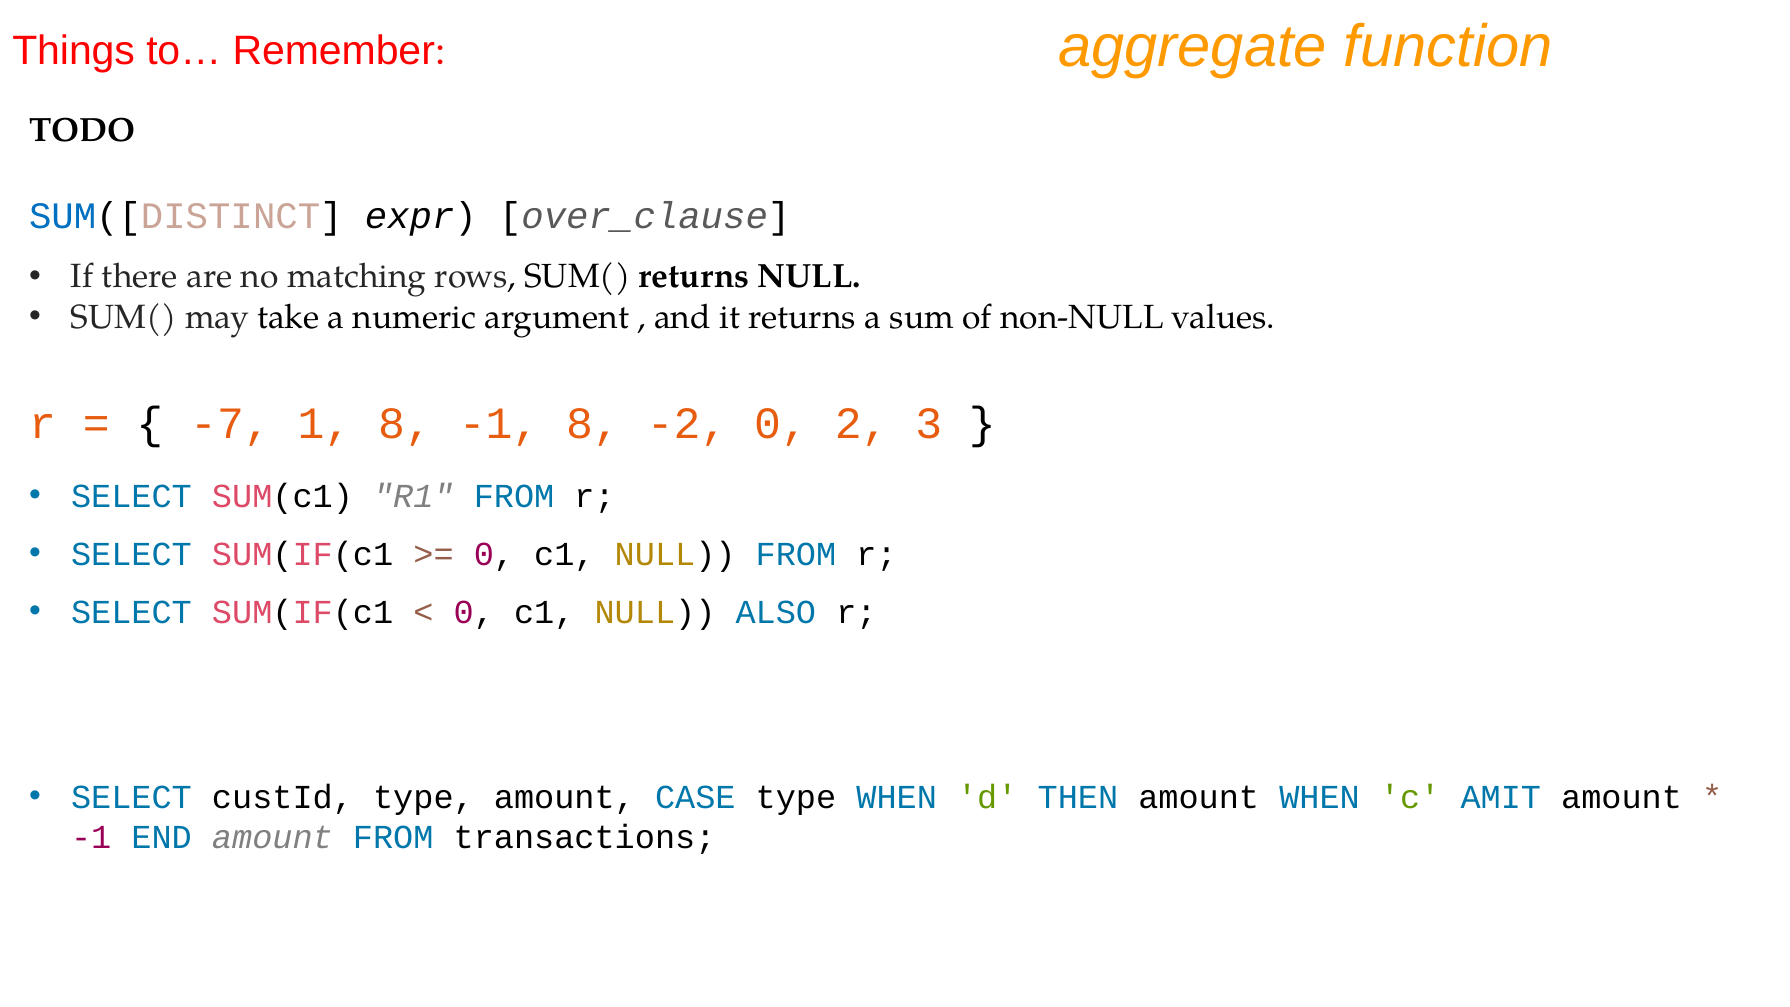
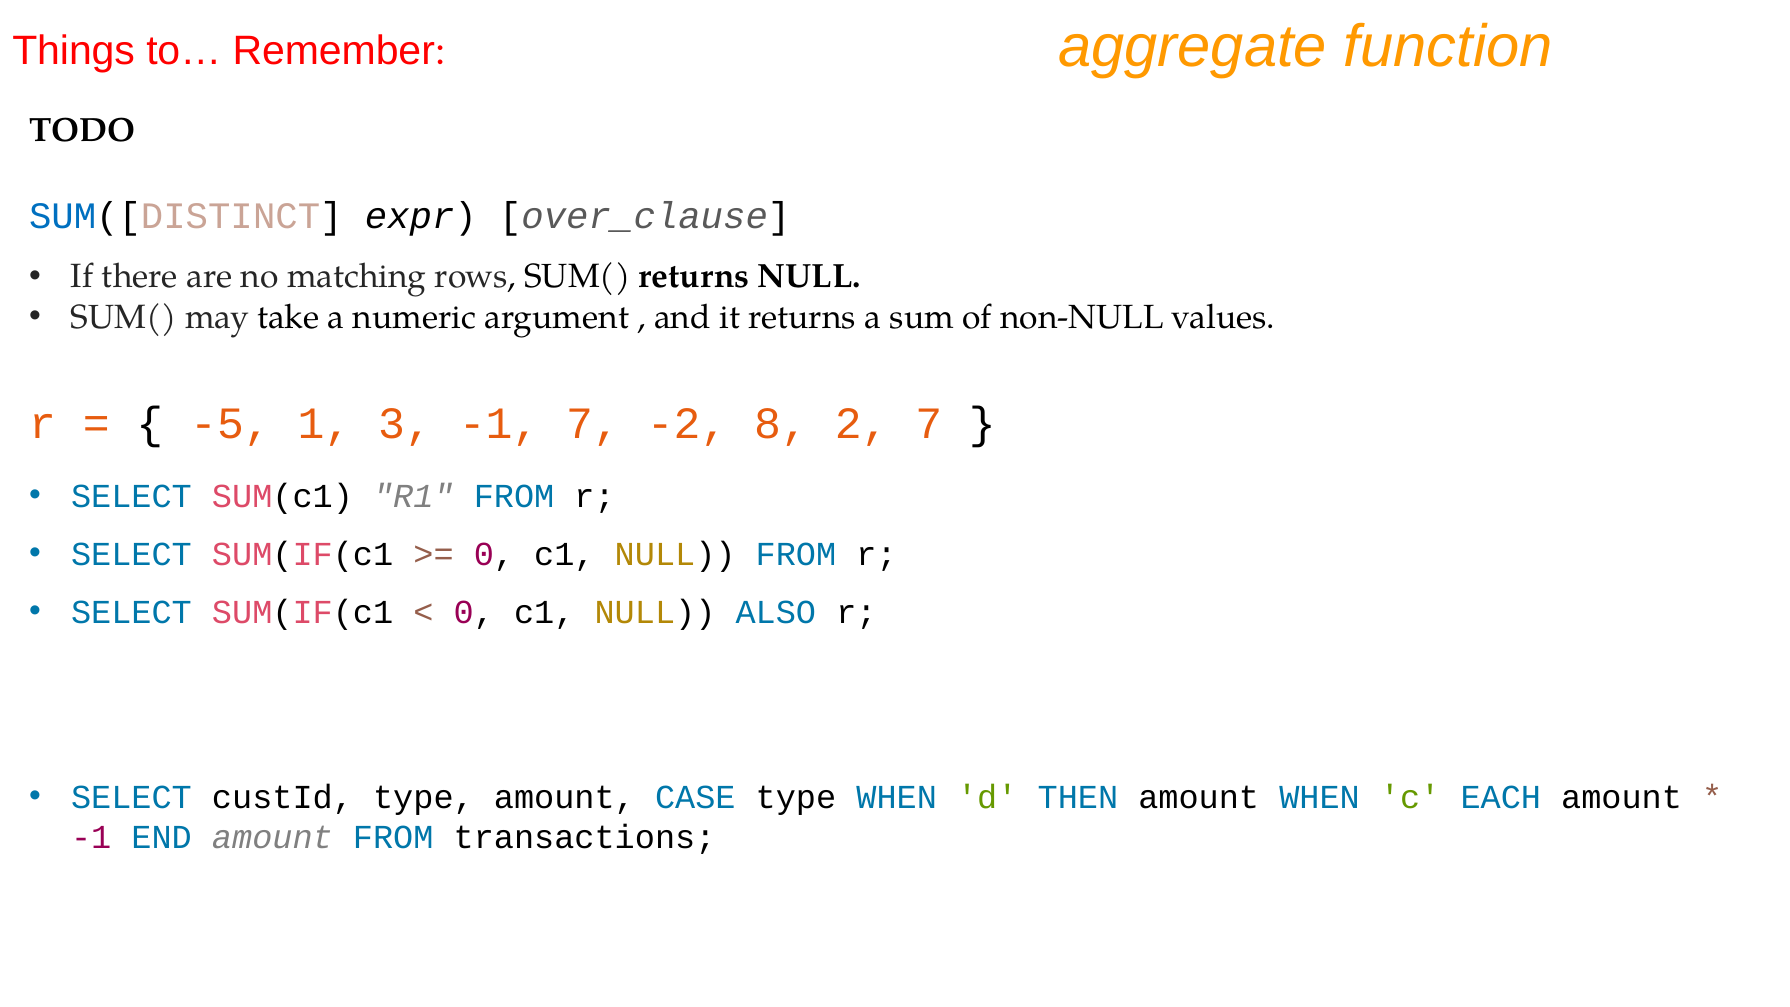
-7: -7 -> -5 (230, 423)
1 8: 8 -> 3 (405, 423)
-1 8: 8 -> 7 (593, 423)
-2 0: 0 -> 8 (781, 423)
2 3: 3 -> 7 (929, 423)
AMIT: AMIT -> EACH (1501, 797)
